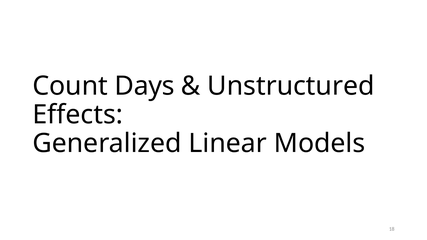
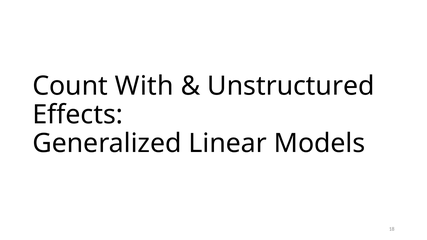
Days: Days -> With (144, 86)
